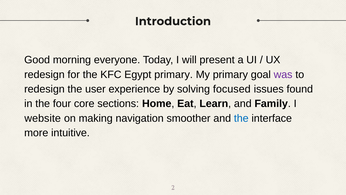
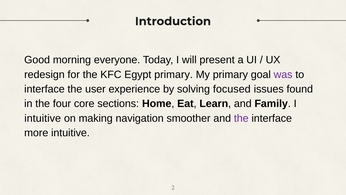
redesign: redesign -> interface (44, 89)
website: website -> intuitive (43, 118)
the colour: blue -> purple (241, 118)
